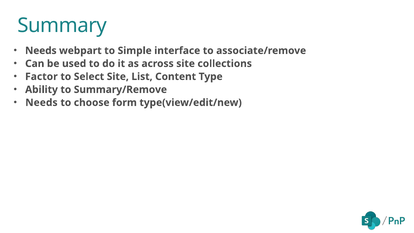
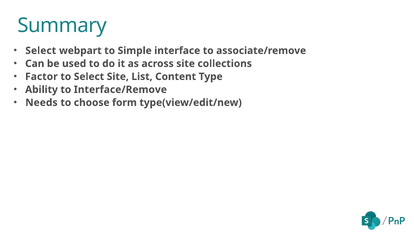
Needs: Needs -> Select (41, 51)
Summary/Remove: Summary/Remove -> Interface/Remove (120, 90)
